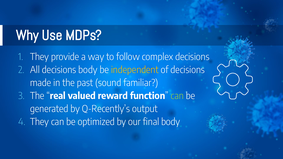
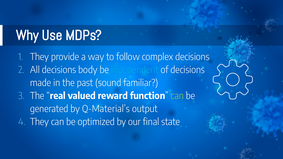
independent colour: yellow -> light blue (135, 70)
Q-Recently’s: Q-Recently’s -> Q-Material’s (106, 109)
final body: body -> state (171, 122)
